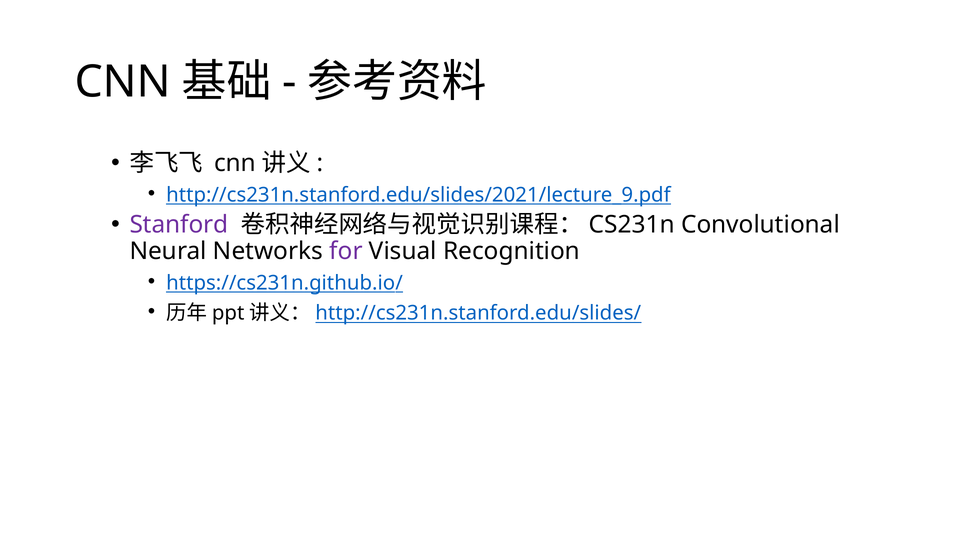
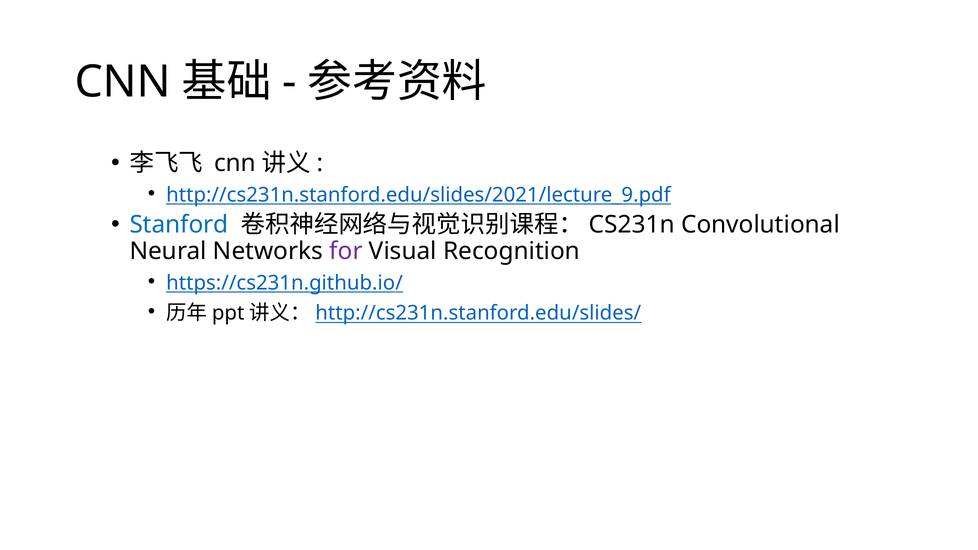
Stanford colour: purple -> blue (179, 225)
